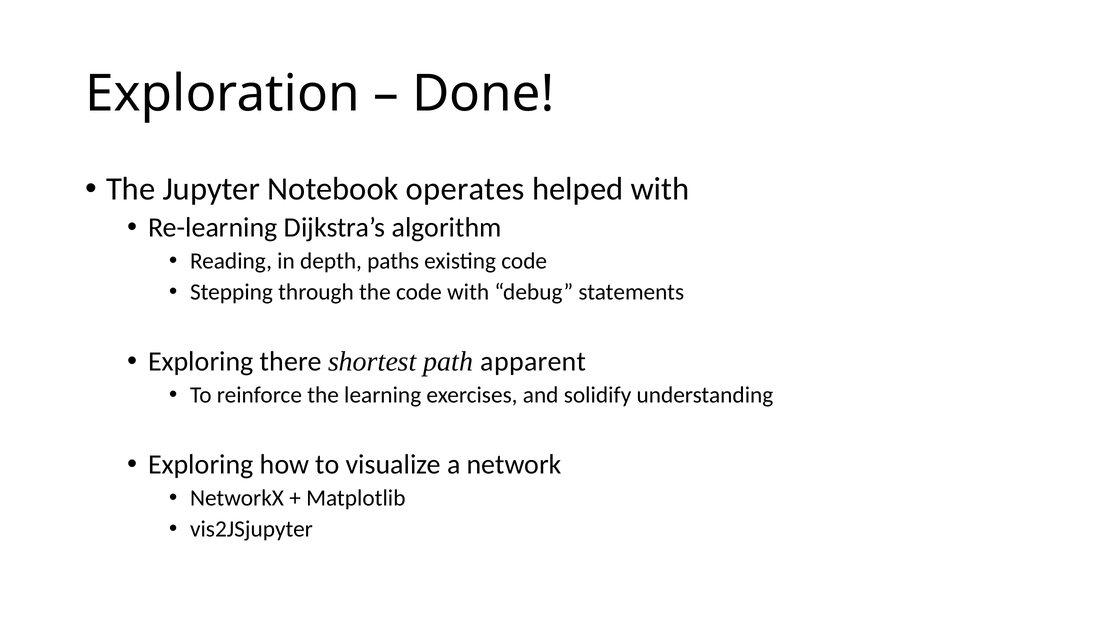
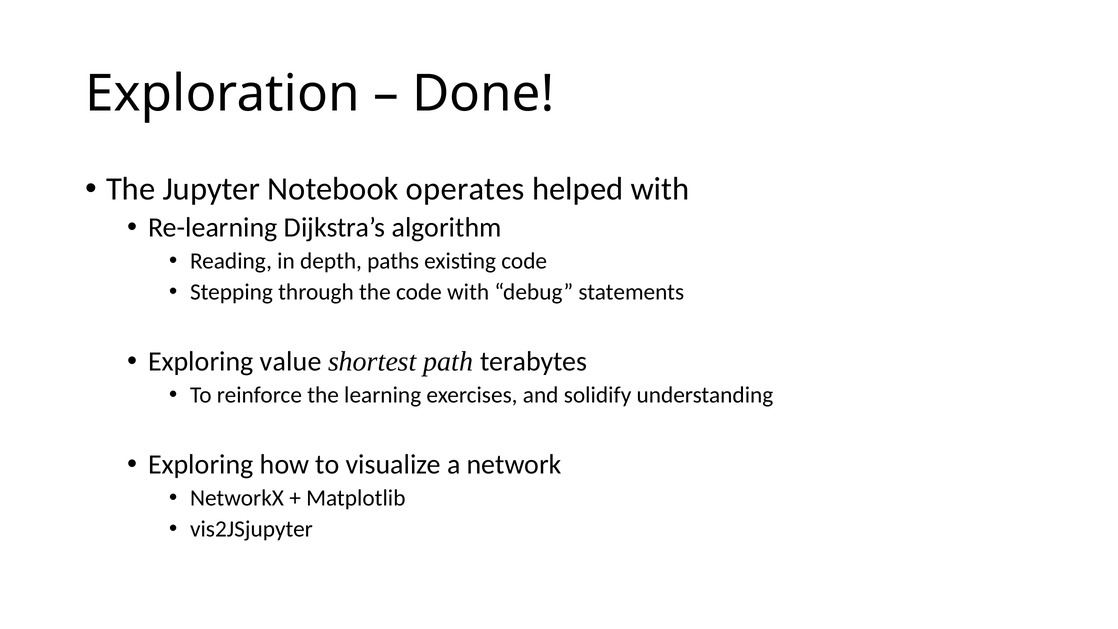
there: there -> value (291, 361)
apparent: apparent -> terabytes (534, 361)
